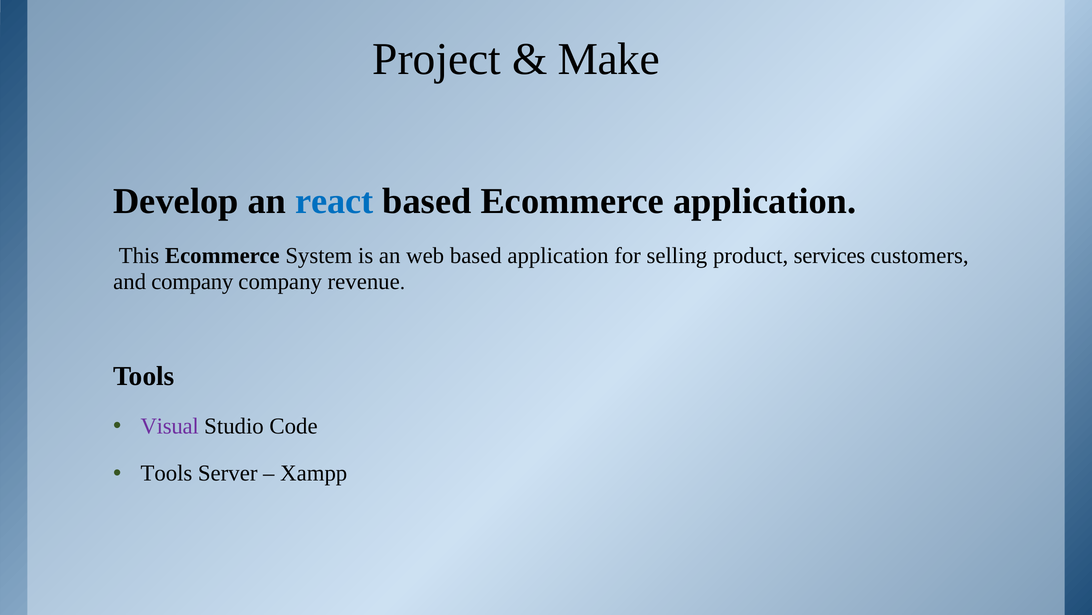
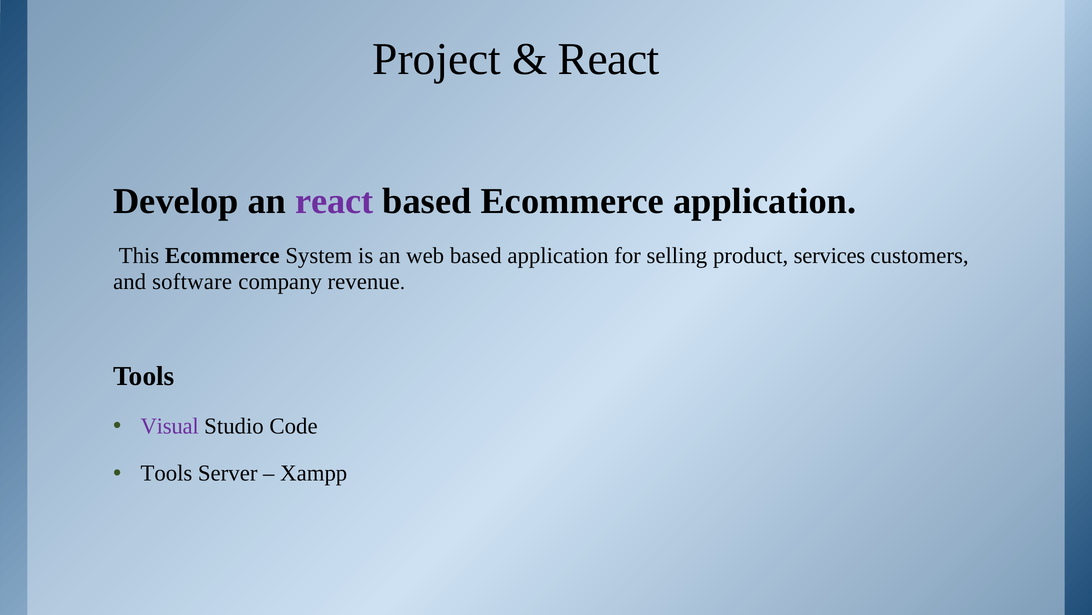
Make: Make -> React (609, 59)
react colour: blue -> purple (334, 201)
and company: company -> software (192, 282)
